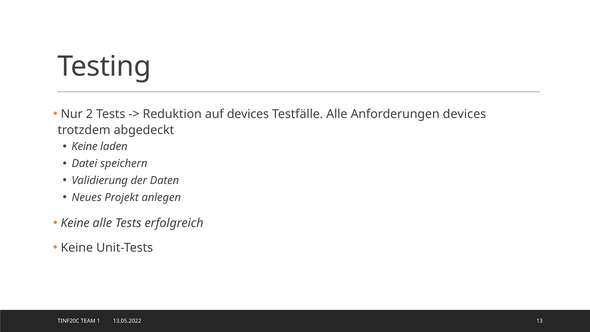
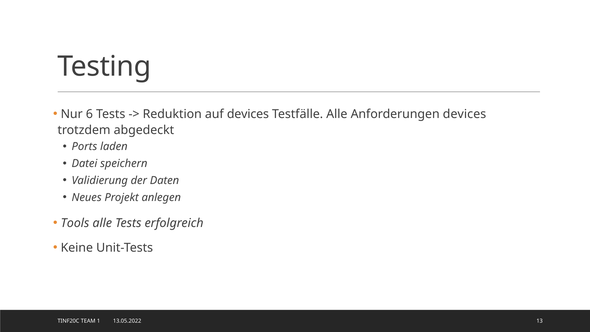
2: 2 -> 6 (89, 114)
Keine: Keine -> Ports (84, 147)
Keine: Keine -> Tools (75, 223)
